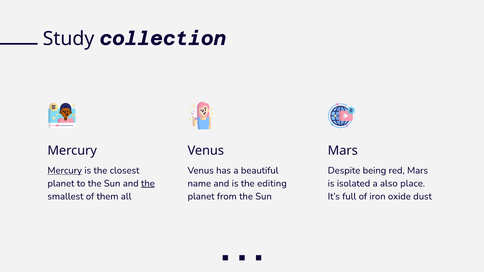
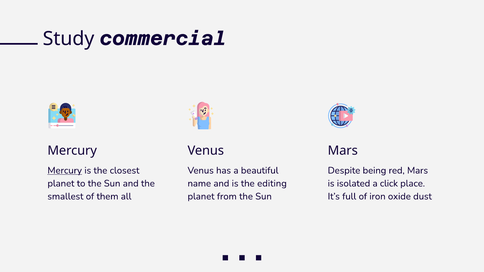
collection: collection -> commercial (163, 39)
the underline: present -> none (148, 184)
also: also -> click (389, 184)
